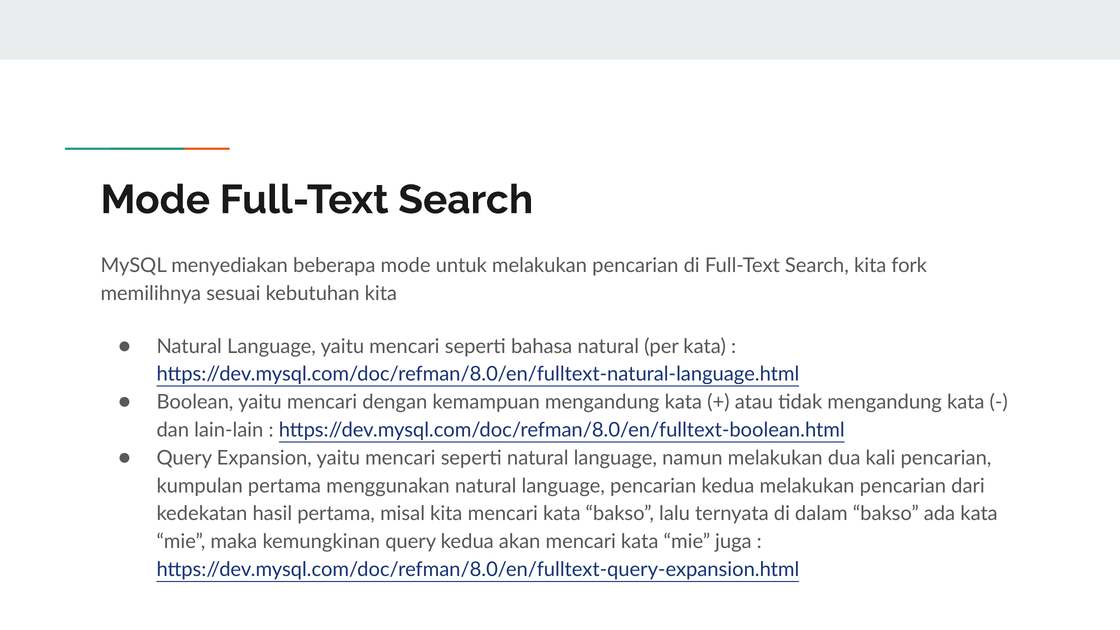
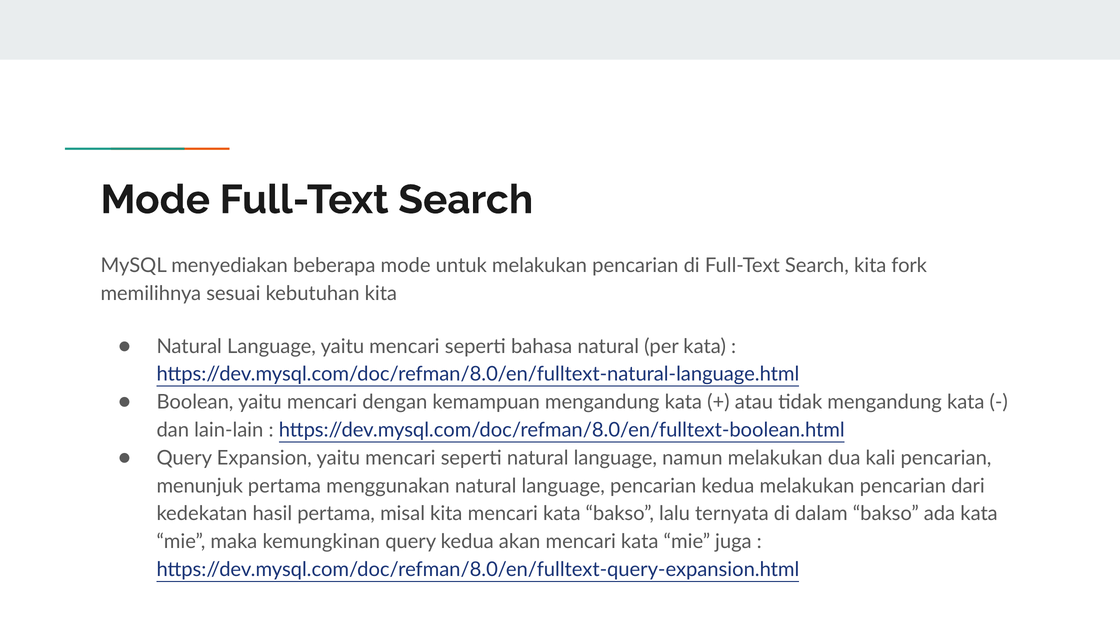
kumpulan: kumpulan -> menunjuk (200, 486)
